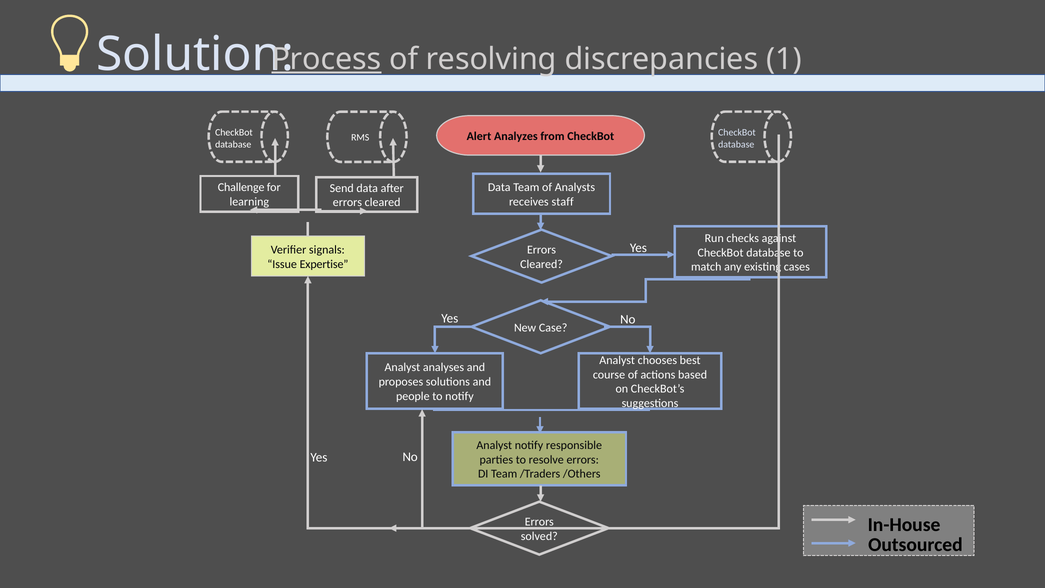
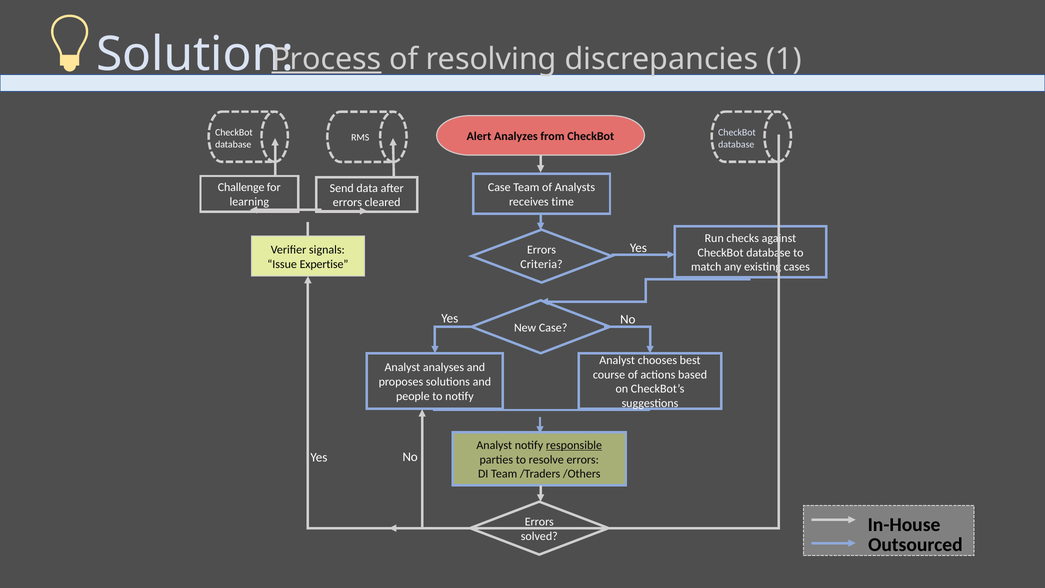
Data: Data -> Case (499, 187)
staff: staff -> time (563, 202)
Cleared: Cleared -> Criteria (541, 264)
responsible underline: none -> present (574, 445)
